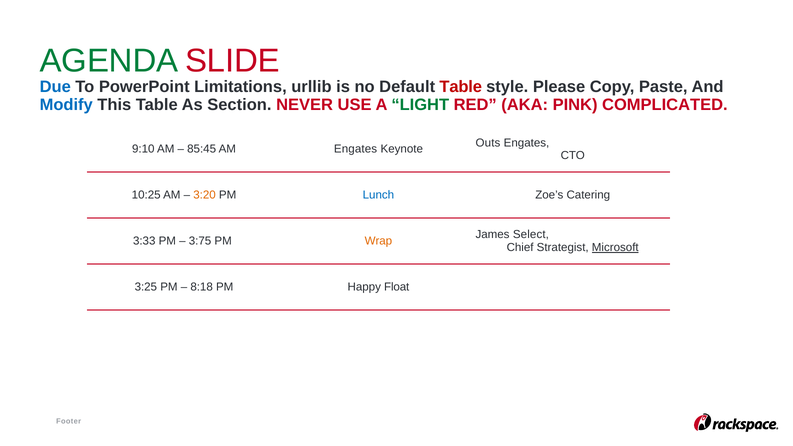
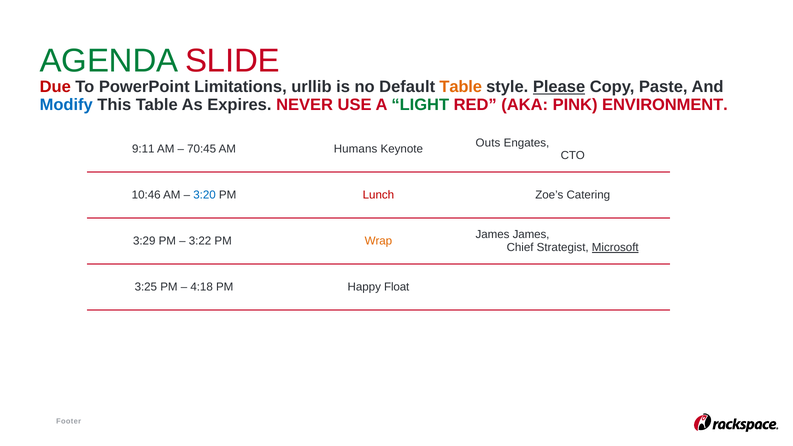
Due colour: blue -> red (55, 87)
Table colour: red -> orange (461, 87)
Please underline: none -> present (559, 87)
Section: Section -> Expires (239, 105)
COMPLICATED: COMPLICATED -> ENVIRONMENT (665, 105)
9:10: 9:10 -> 9:11 (143, 149)
85:45: 85:45 -> 70:45 (202, 149)
AM Engates: Engates -> Humans (356, 149)
10:25: 10:25 -> 10:46 (146, 195)
3:20 colour: orange -> blue (205, 195)
Lunch colour: blue -> red (378, 195)
James Select: Select -> James (531, 235)
3:33: 3:33 -> 3:29 (144, 241)
3:75: 3:75 -> 3:22 (200, 241)
8:18: 8:18 -> 4:18 (202, 287)
